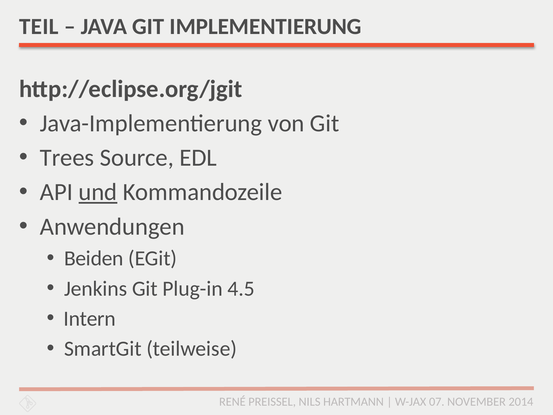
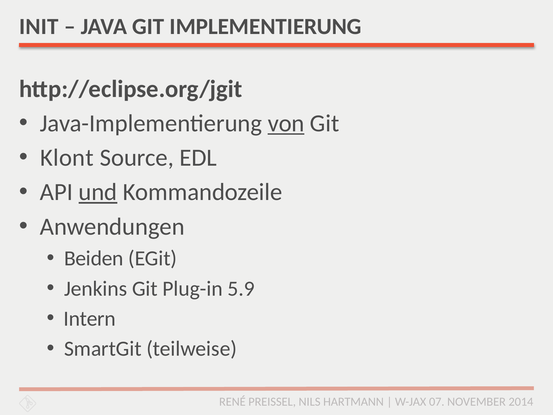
TEIL: TEIL -> INIT (39, 27)
von underline: none -> present (286, 123)
Trees: Trees -> Klont (67, 158)
4.5: 4.5 -> 5.9 (241, 288)
